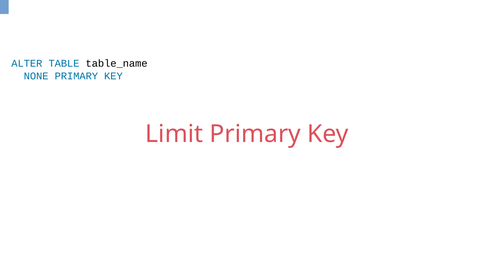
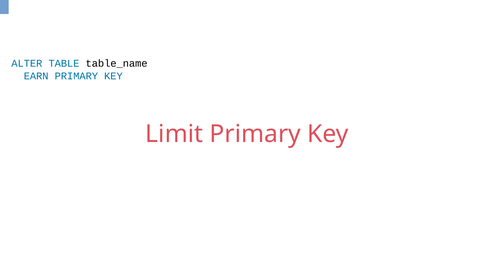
NONE: NONE -> EARN (36, 76)
